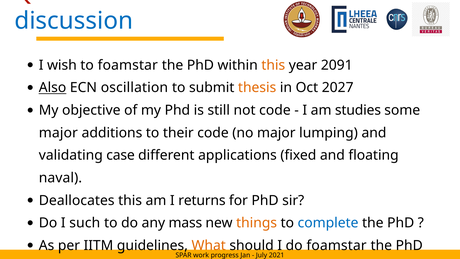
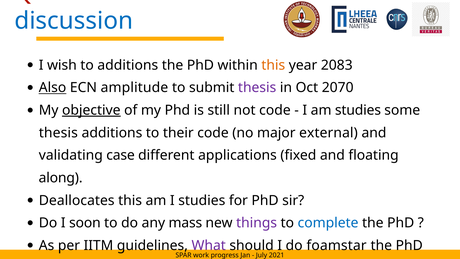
to foamstar: foamstar -> additions (128, 65)
2091: 2091 -> 2083 (337, 65)
oscillation: oscillation -> amplitude (134, 88)
thesis colour: orange -> purple (257, 88)
2027: 2027 -> 2070 (338, 88)
objective underline: none -> present (91, 110)
major: major -> thesis (58, 133)
lumping: lumping -> external (328, 133)
naval: naval -> along (61, 178)
I returns: returns -> studies (202, 200)
such: such -> soon (85, 223)
things colour: orange -> purple (257, 223)
What colour: orange -> purple (209, 245)
